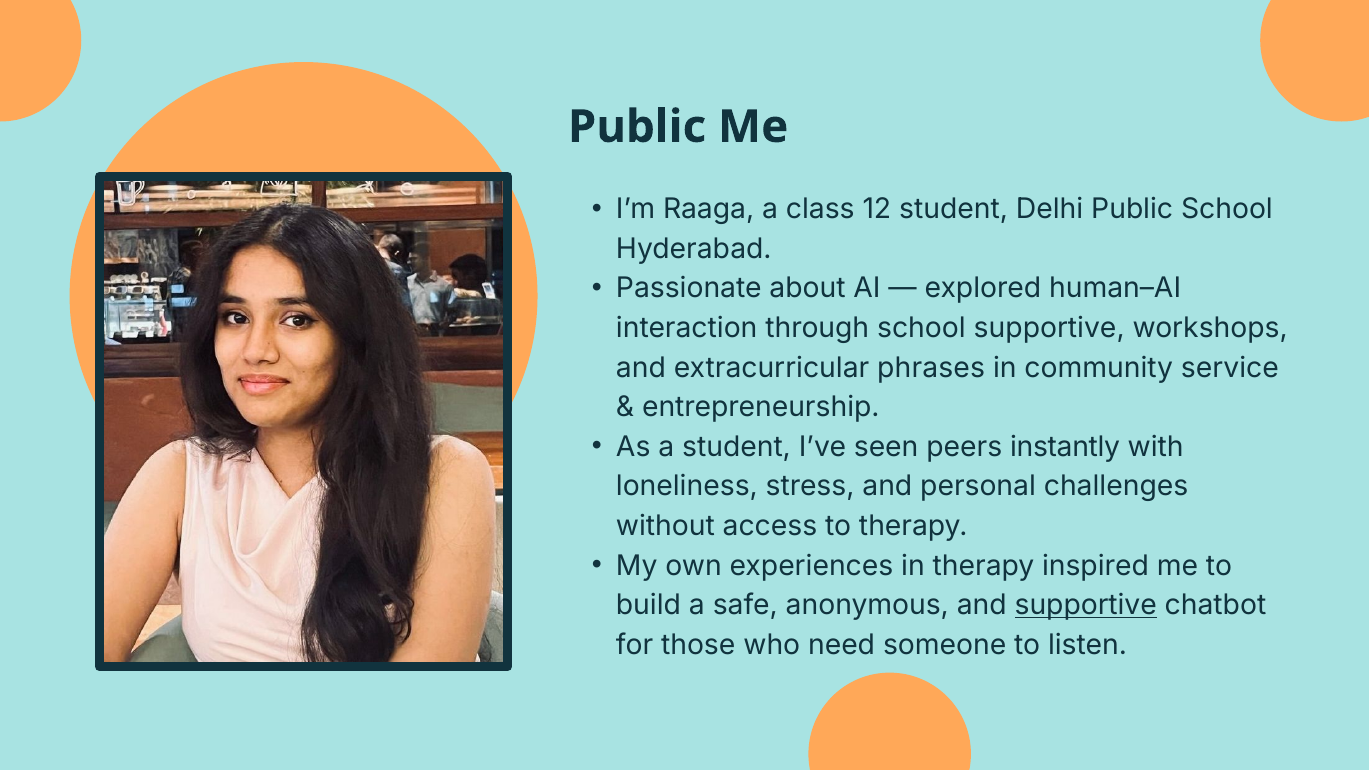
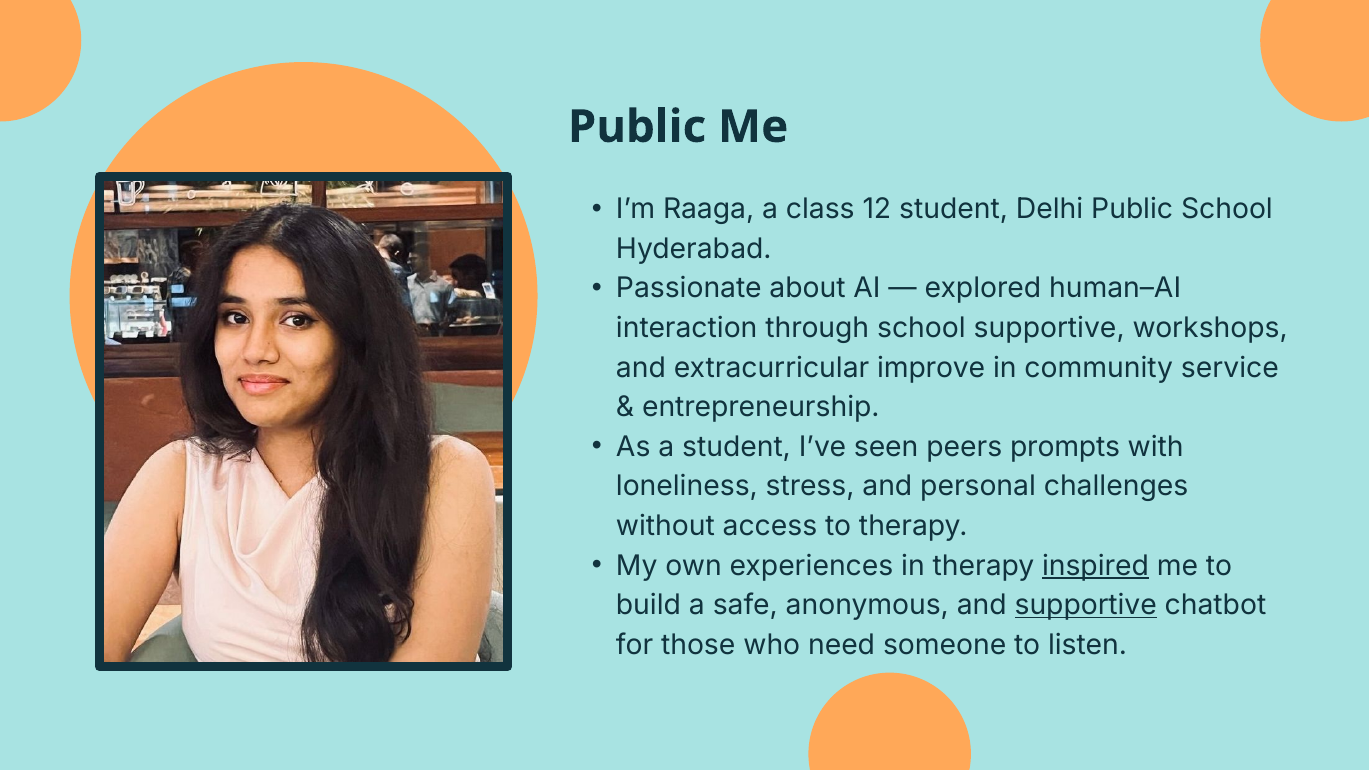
phrases: phrases -> improve (931, 368)
instantly: instantly -> prompts (1065, 447)
inspired underline: none -> present (1096, 566)
